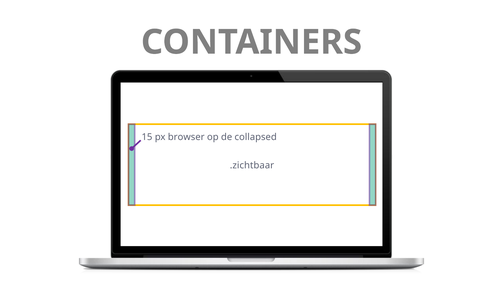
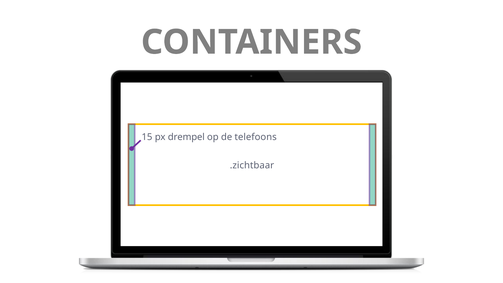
browser: browser -> drempel (186, 137)
collapsed: collapsed -> telefoons (256, 137)
